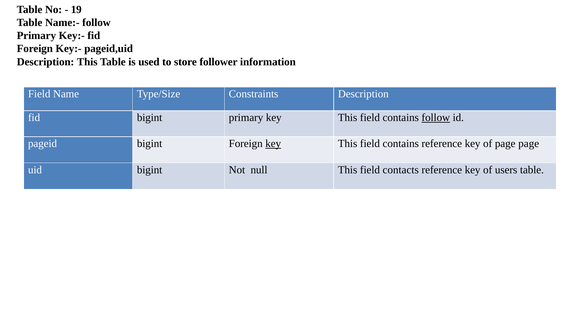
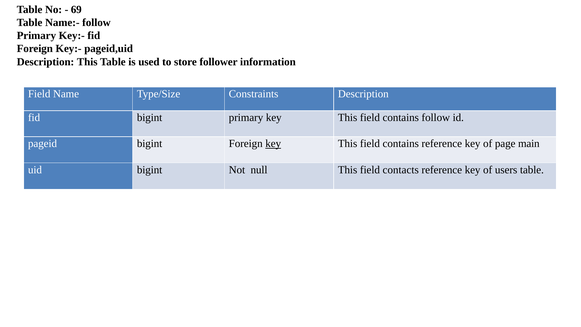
19: 19 -> 69 (76, 9)
follow underline: present -> none (436, 118)
page page: page -> main (529, 144)
